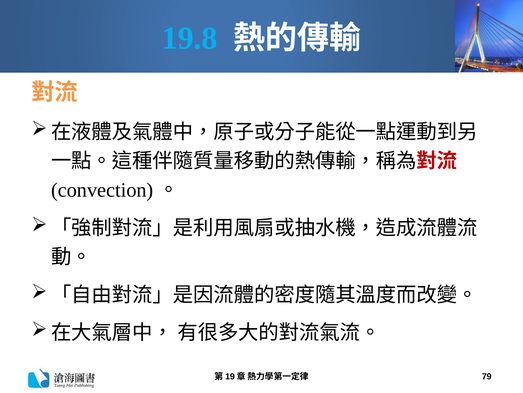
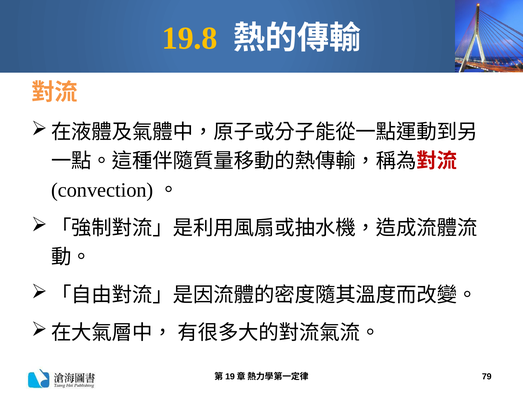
19.8 colour: light blue -> yellow (190, 38)
